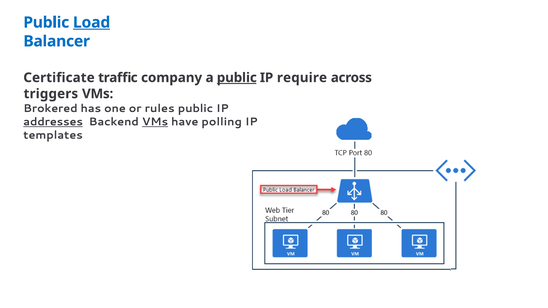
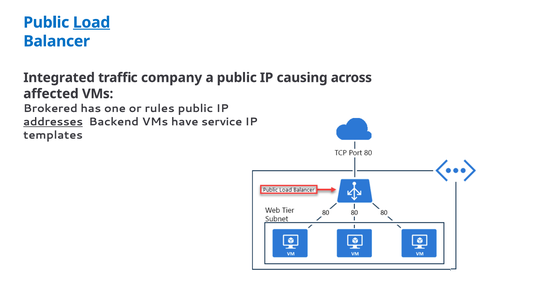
Certificate: Certificate -> Integrated (59, 78)
public underline: present -> none (237, 78)
require: require -> causing (302, 78)
triggers: triggers -> affected (51, 94)
VMs underline: present -> none (155, 122)
polling: polling -> service (222, 122)
